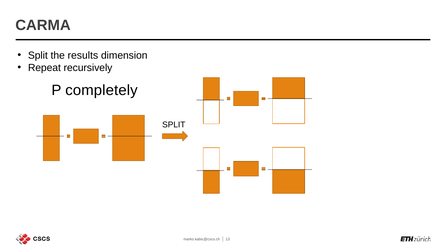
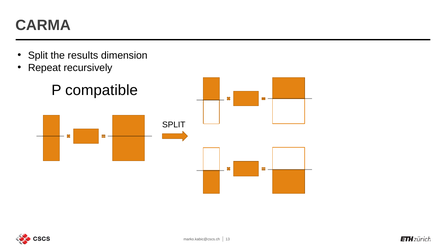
completely: completely -> compatible (102, 90)
